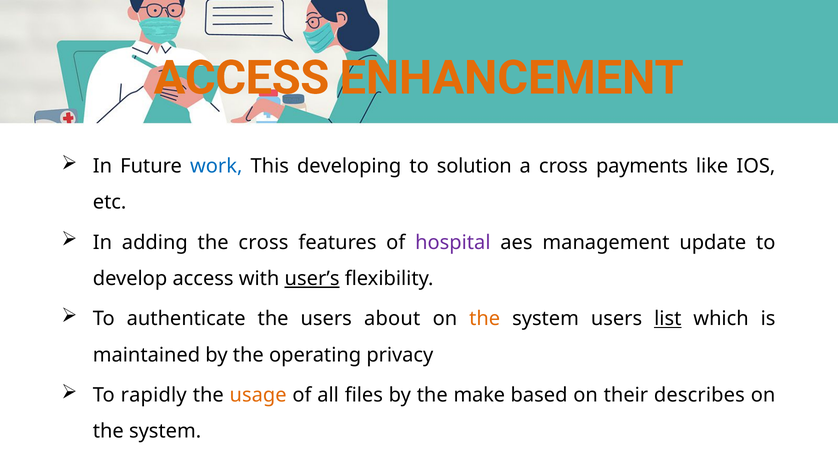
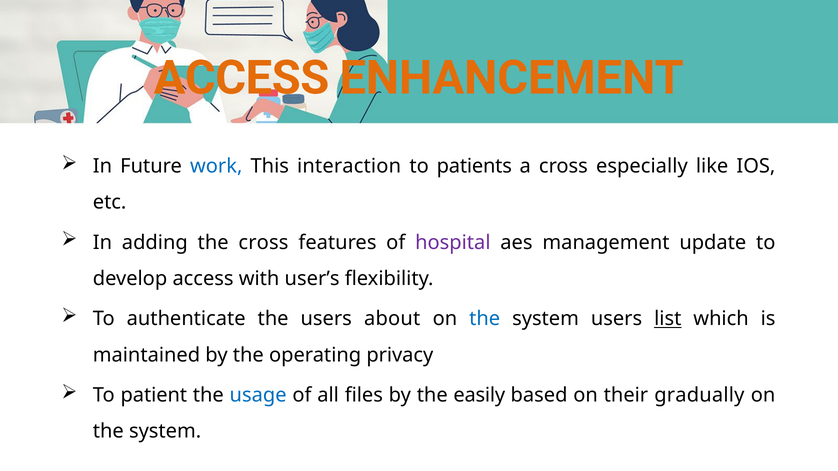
developing: developing -> interaction (349, 166)
solution: solution -> patients (474, 166)
payments: payments -> especially (642, 166)
user’s underline: present -> none (312, 279)
the colour: orange -> blue (485, 319)
rapidly: rapidly -> patient (154, 395)
usage colour: orange -> blue (258, 395)
make: make -> easily (479, 395)
describes: describes -> gradually (699, 395)
